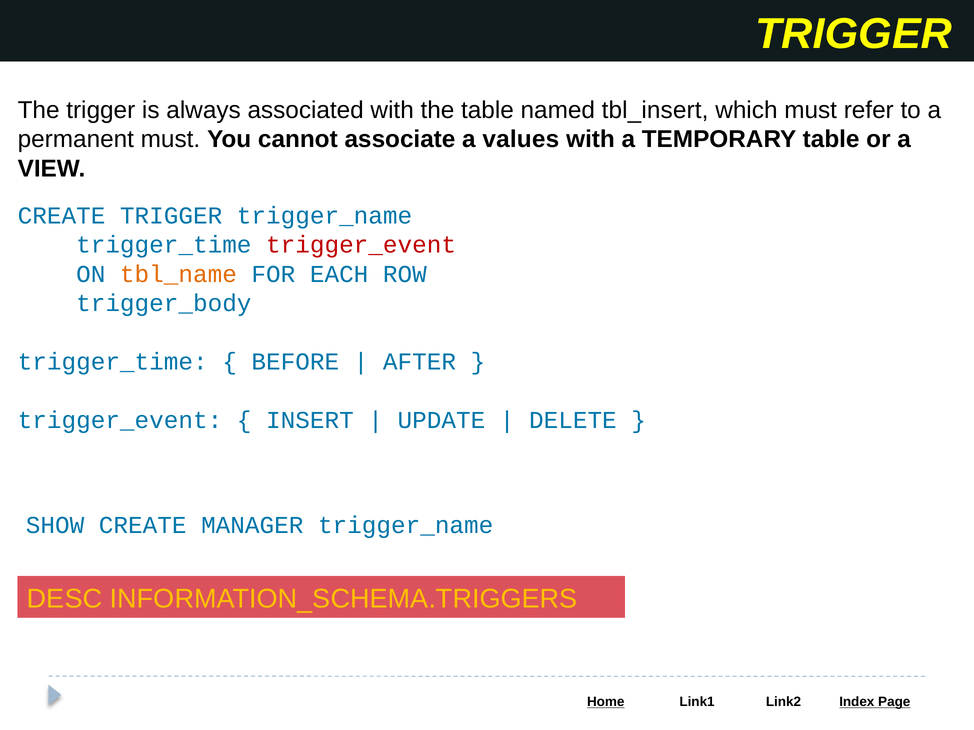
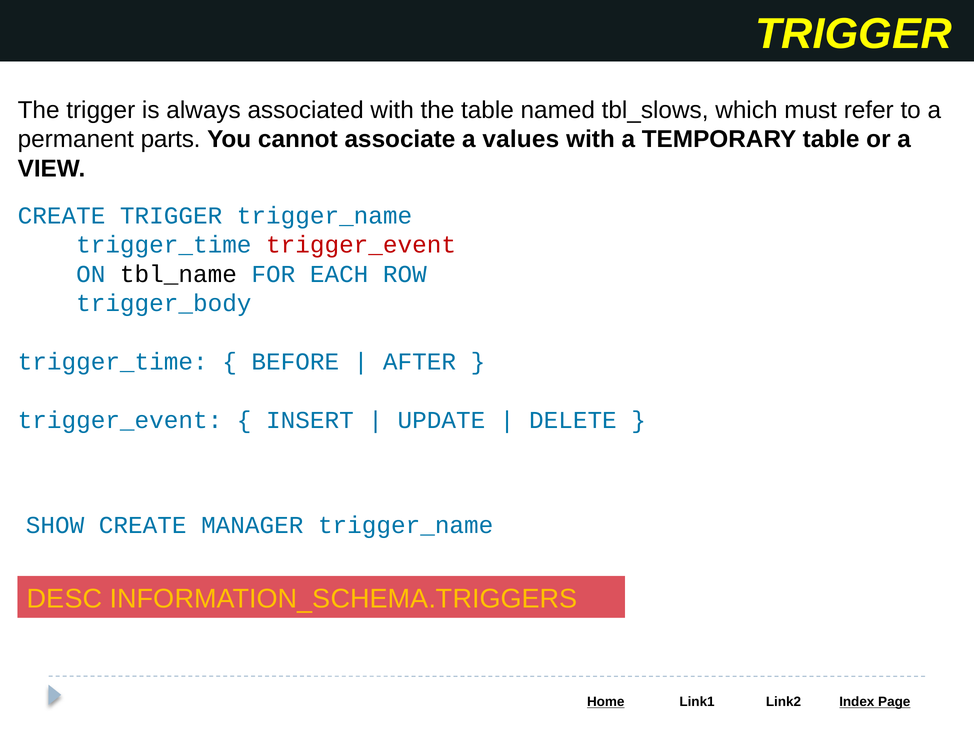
tbl_insert: tbl_insert -> tbl_slows (655, 110)
permanent must: must -> parts (171, 140)
tbl_name colour: orange -> black (178, 274)
